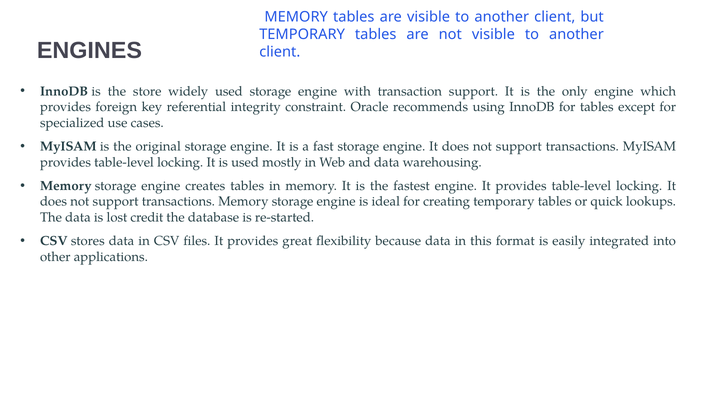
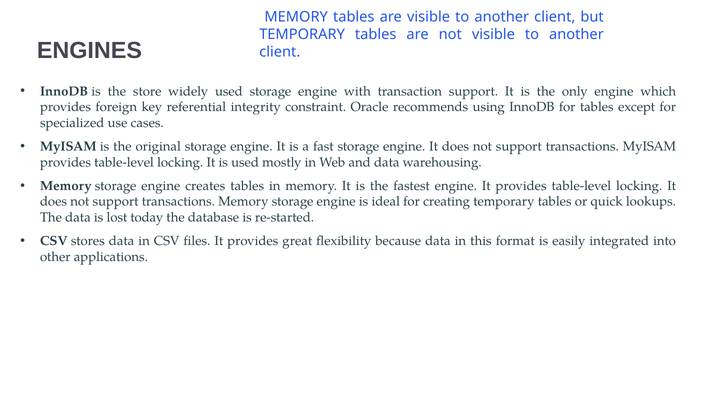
credit: credit -> today (147, 218)
